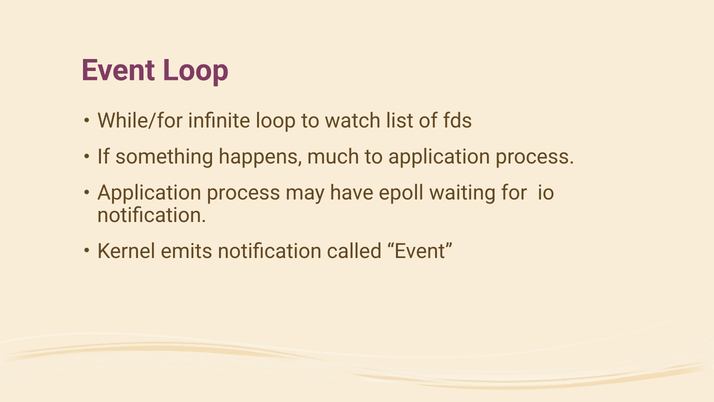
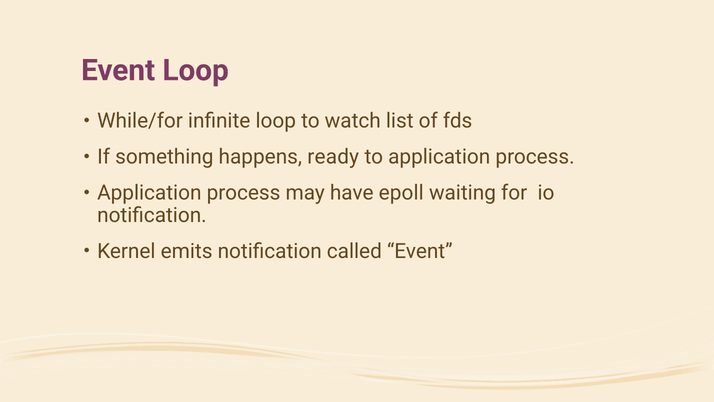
much: much -> ready (333, 157)
